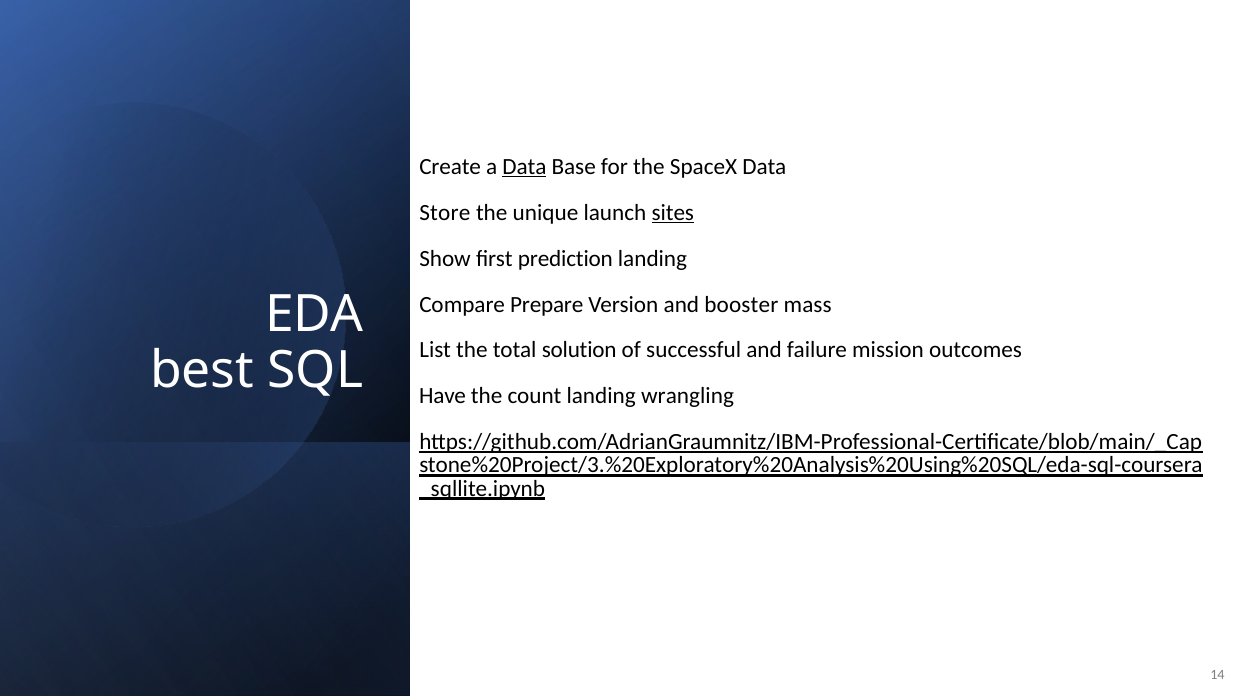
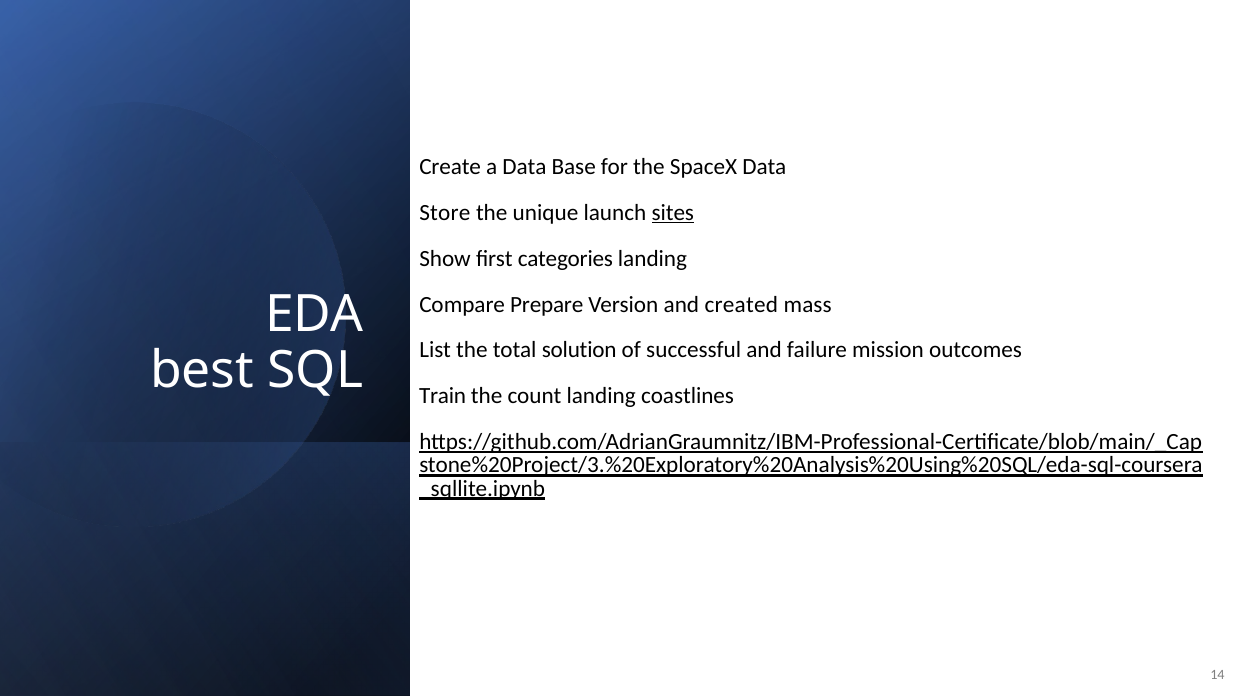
Data underline: present -> none (524, 167)
prediction: prediction -> categories (565, 259)
booster: booster -> created (741, 305)
Have: Have -> Train (443, 396)
wrangling: wrangling -> coastlines (688, 396)
